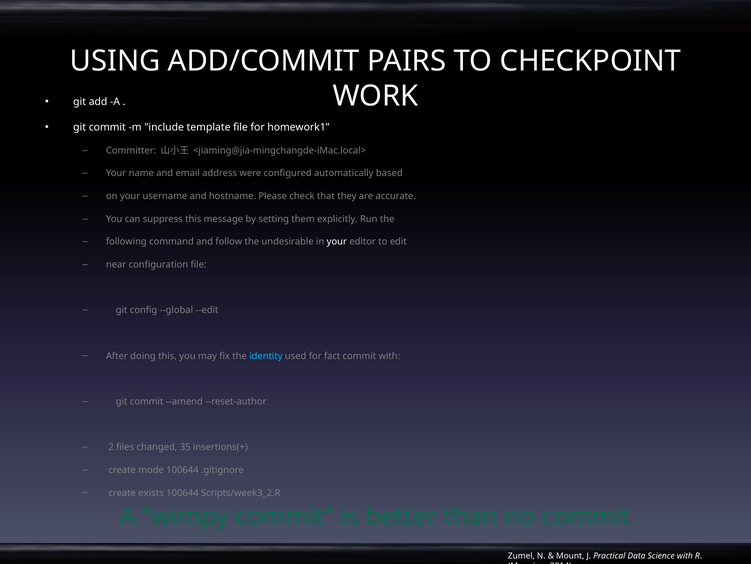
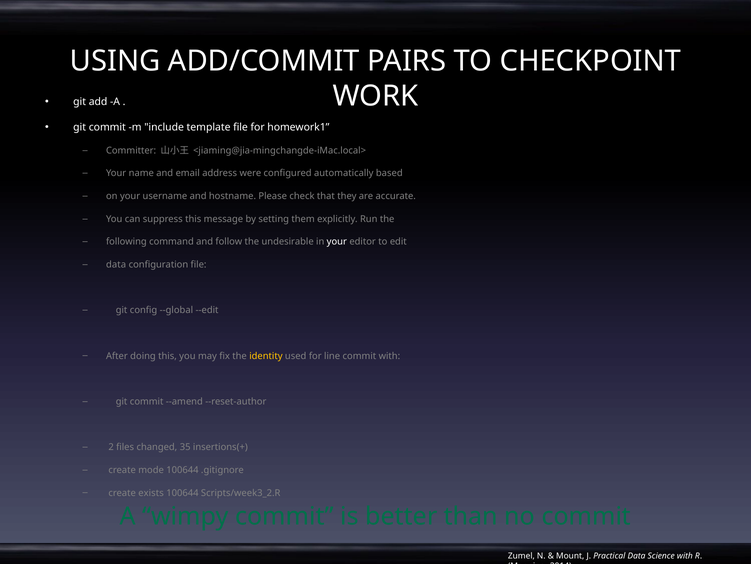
near: near -> data (116, 264)
identity colour: light blue -> yellow (266, 356)
fact: fact -> line (332, 356)
